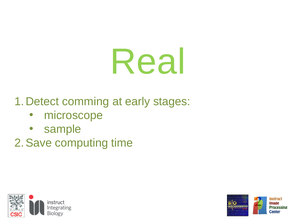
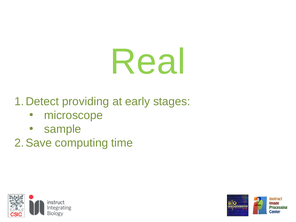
comming: comming -> providing (86, 102)
